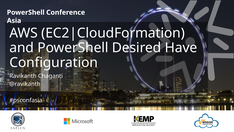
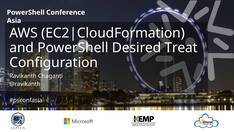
Have: Have -> Treat (181, 48)
